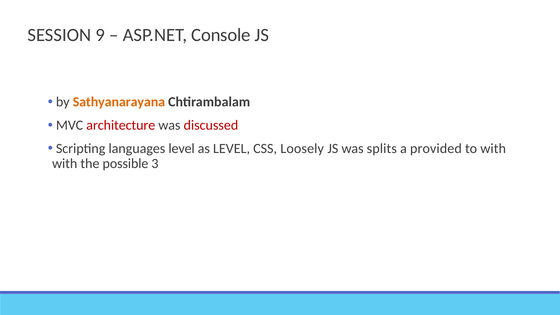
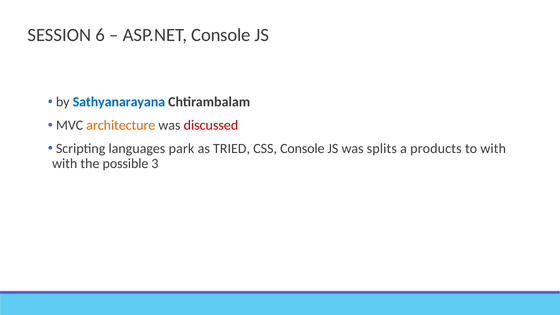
9: 9 -> 6 (100, 35)
Sathyanarayana colour: orange -> blue (119, 102)
architecture colour: red -> orange (121, 125)
languages level: level -> park (181, 149)
as LEVEL: LEVEL -> TRIED (232, 149)
CSS Loosely: Loosely -> Console (302, 149)
provided: provided -> products (436, 149)
